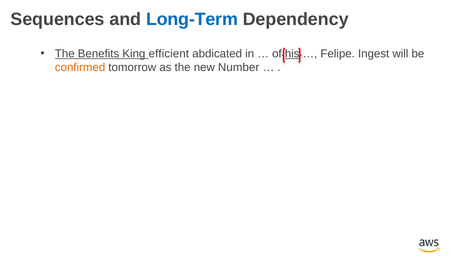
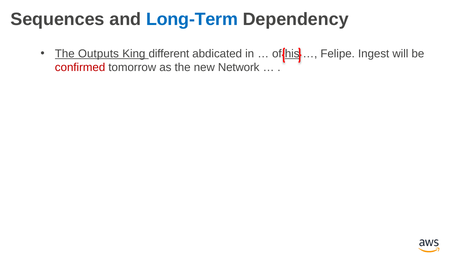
Benefits: Benefits -> Outputs (98, 54)
efficient: efficient -> different (169, 54)
confirmed colour: orange -> red (80, 67)
Number: Number -> Network (239, 67)
